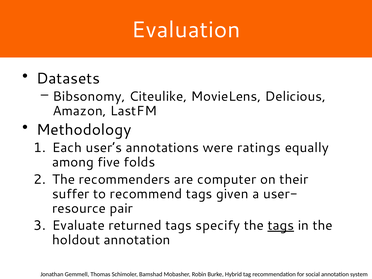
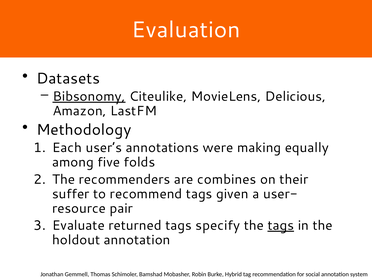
Bibsonomy underline: none -> present (89, 96)
ratings: ratings -> making (259, 148)
computer: computer -> combines (227, 179)
